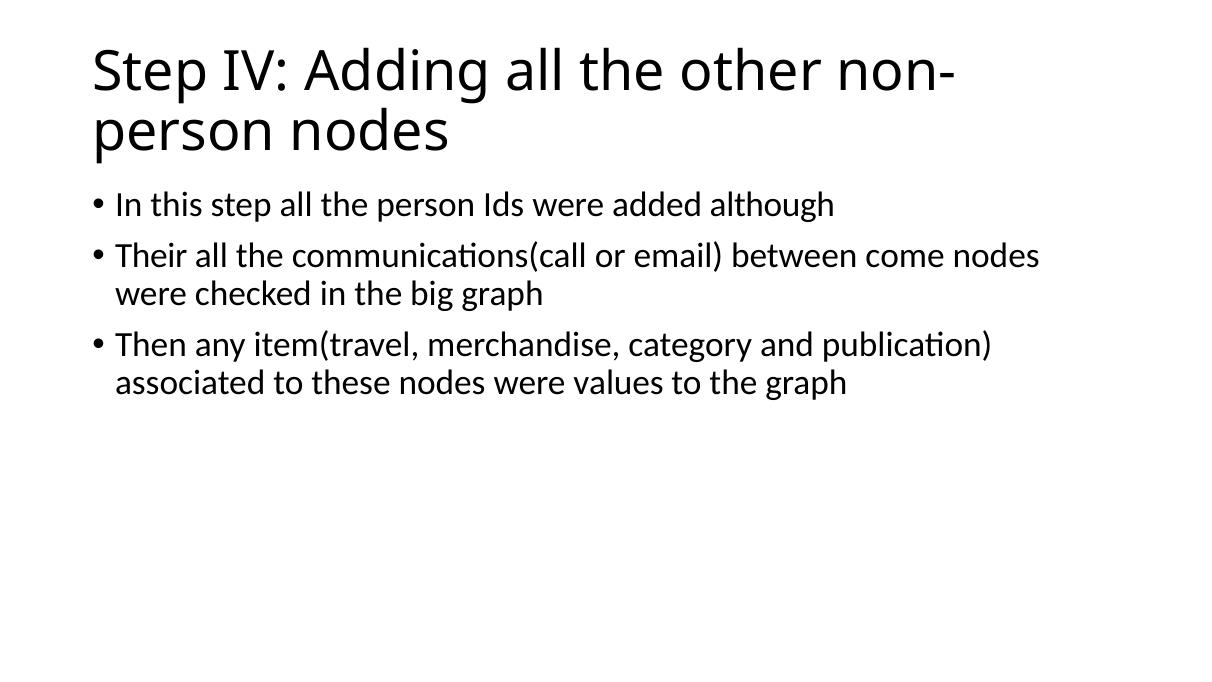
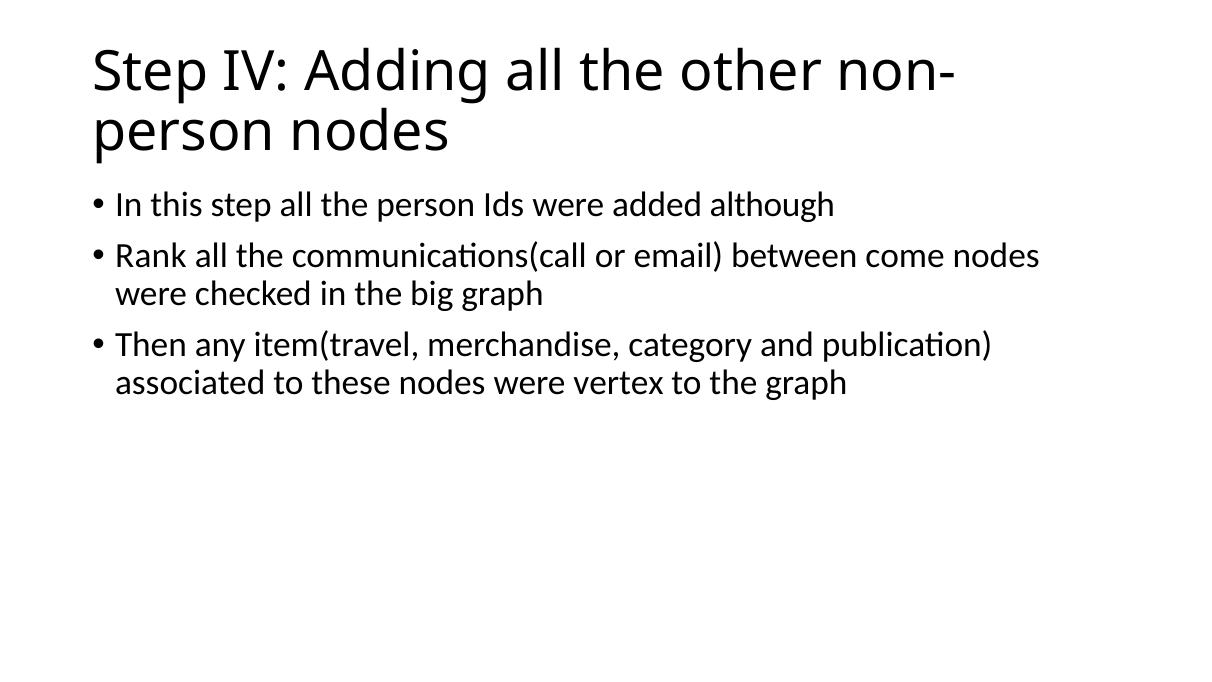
Their: Their -> Rank (151, 256)
values: values -> vertex (618, 383)
